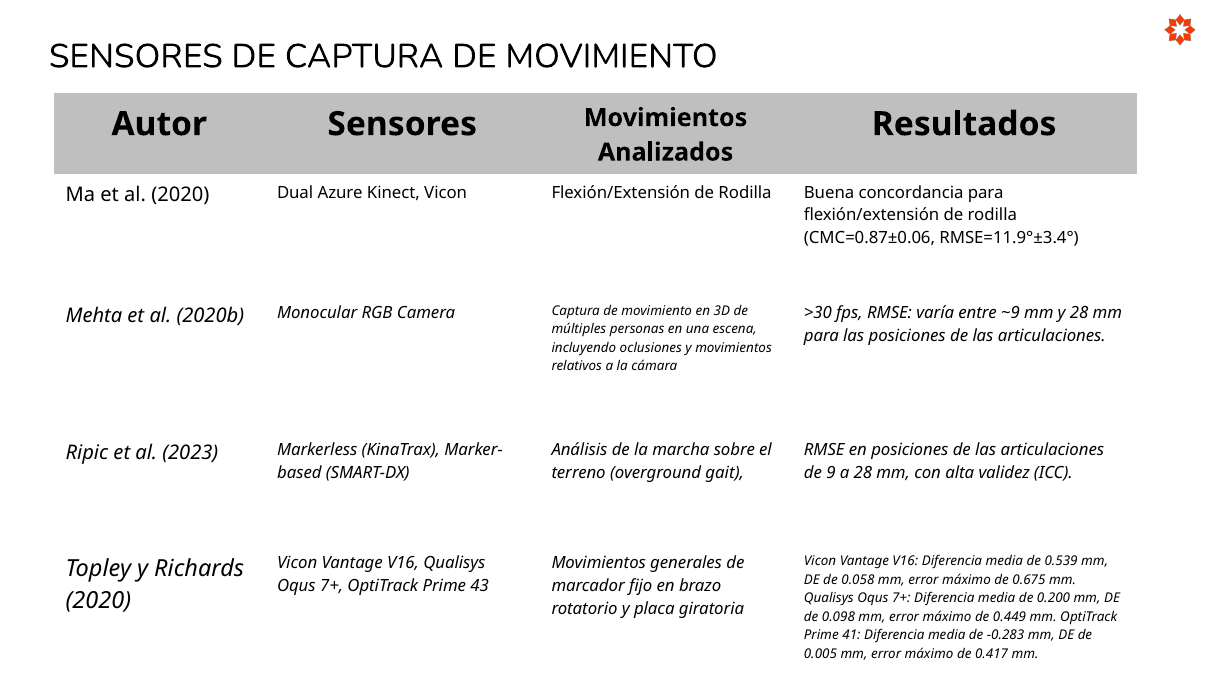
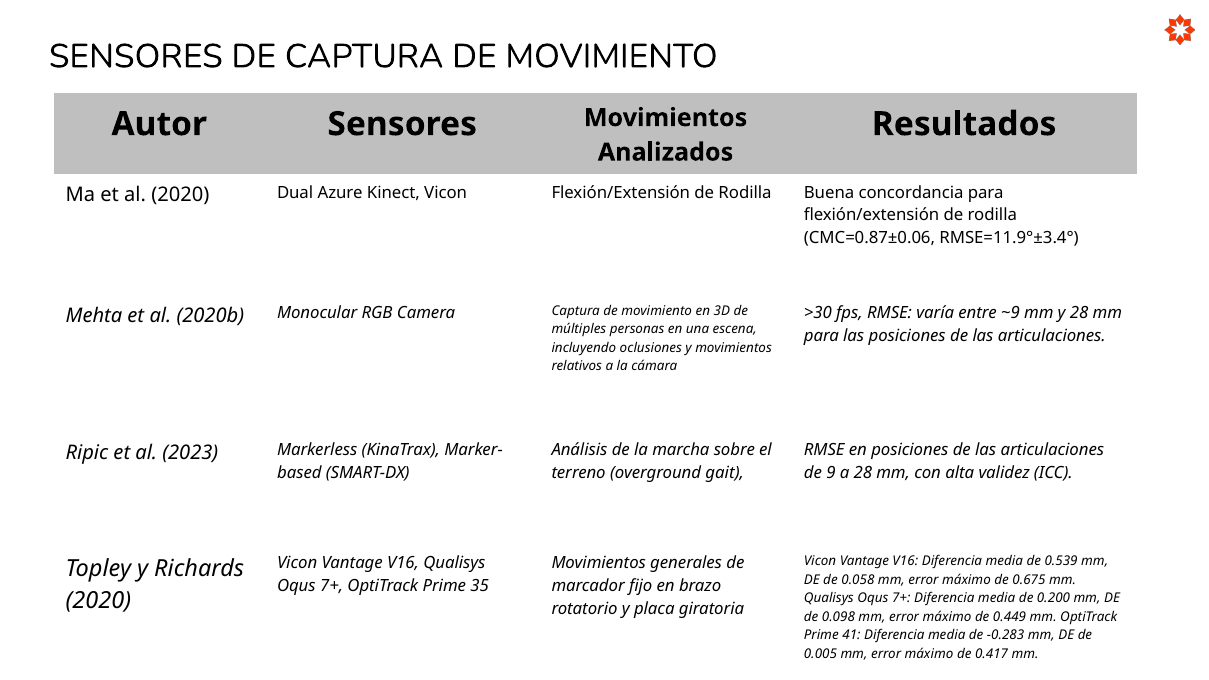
43: 43 -> 35 (480, 586)
